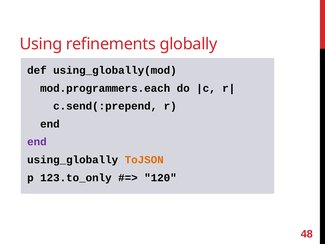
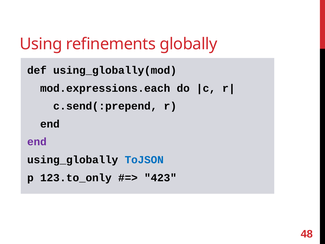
mod.programmers.each: mod.programmers.each -> mod.expressions.each (105, 88)
ToJSON colour: orange -> blue (144, 160)
120: 120 -> 423 (160, 178)
